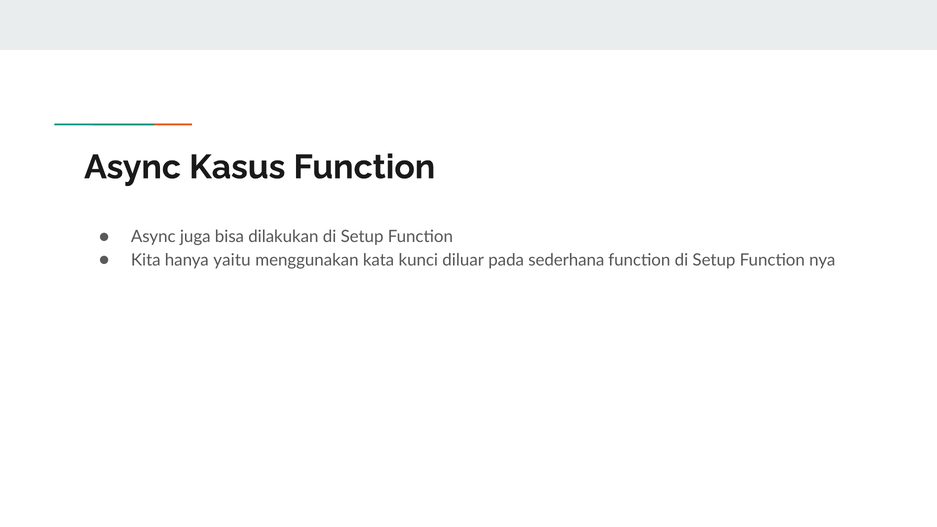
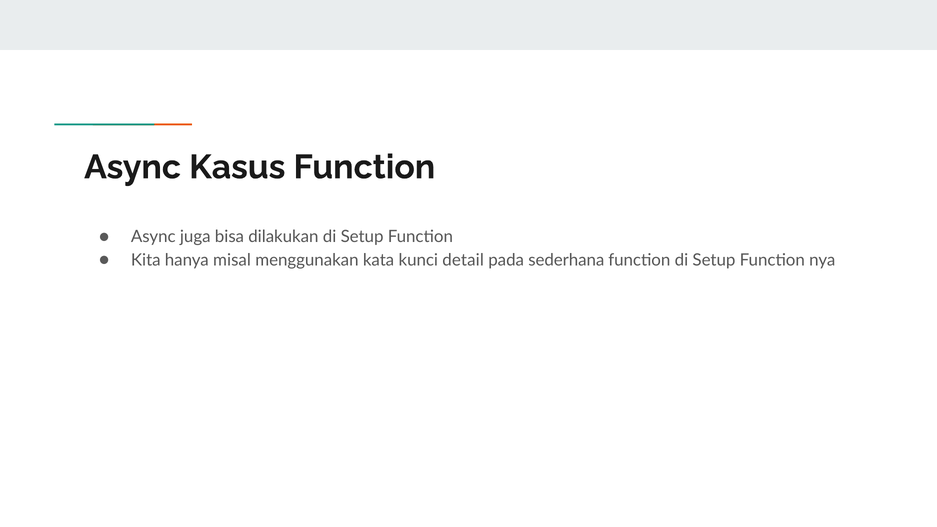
yaitu: yaitu -> misal (232, 260)
diluar: diluar -> detail (463, 260)
